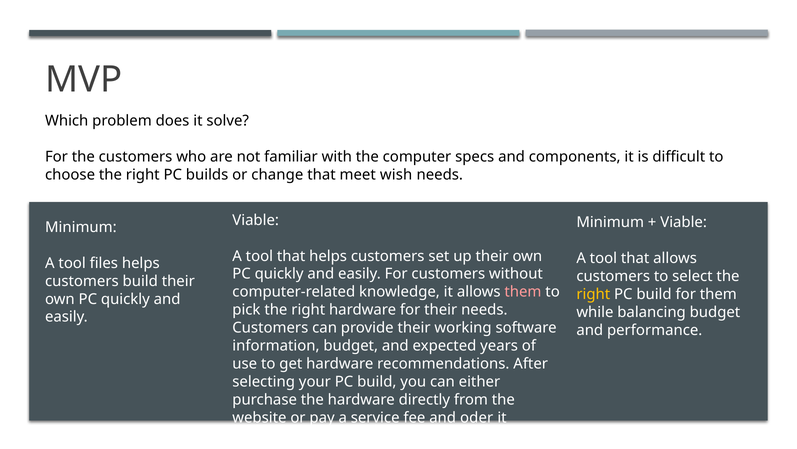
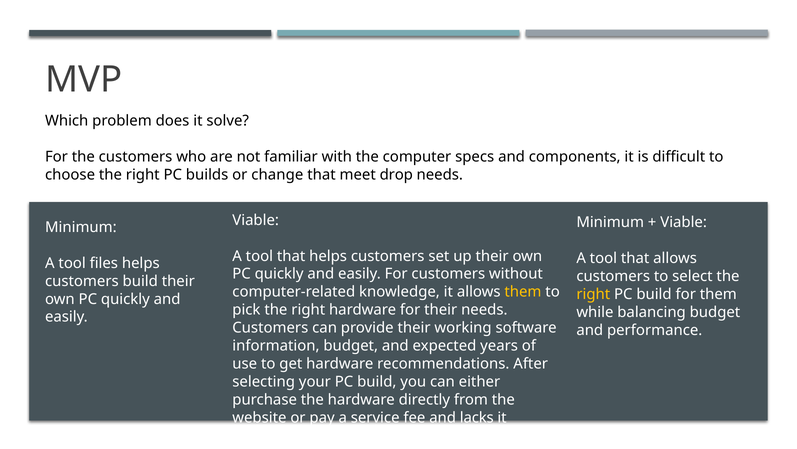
wish: wish -> drop (396, 174)
them colour: pink -> yellow (523, 292)
oder: oder -> lacks (477, 417)
